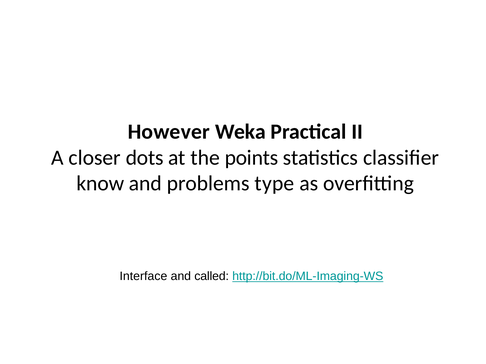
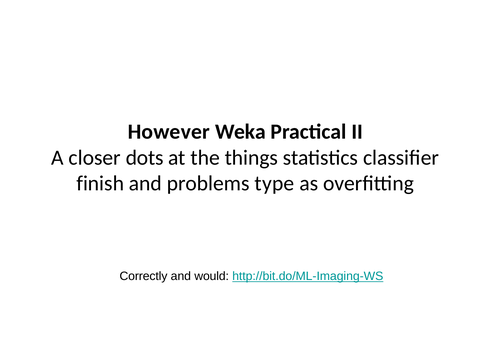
points: points -> things (251, 158)
know: know -> finish (100, 184)
Interface: Interface -> Correctly (143, 277)
called: called -> would (212, 277)
